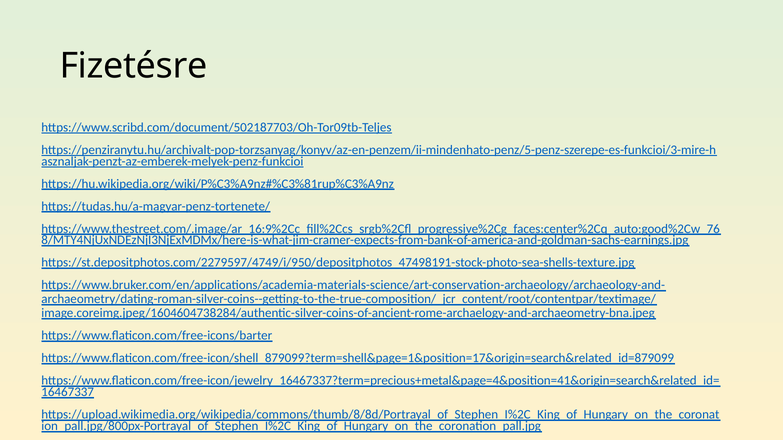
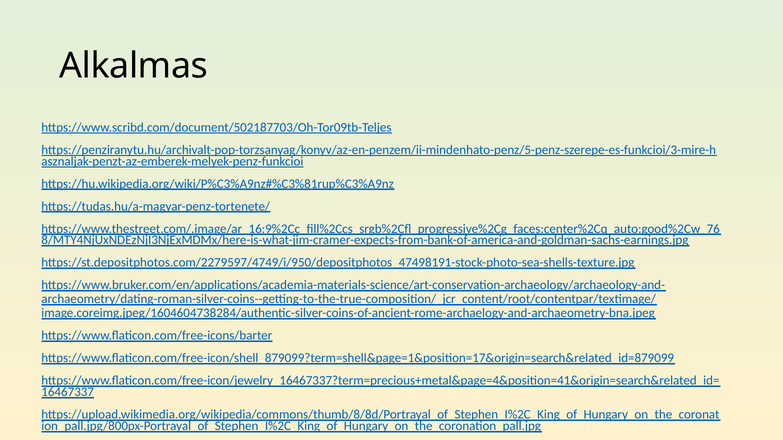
Fizetésre: Fizetésre -> Alkalmas (134, 66)
